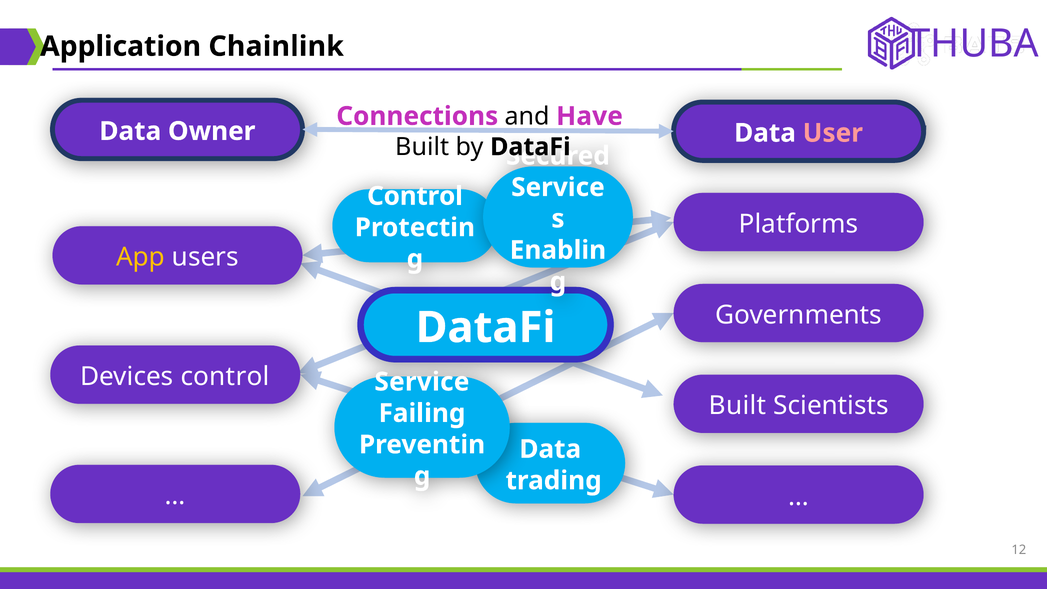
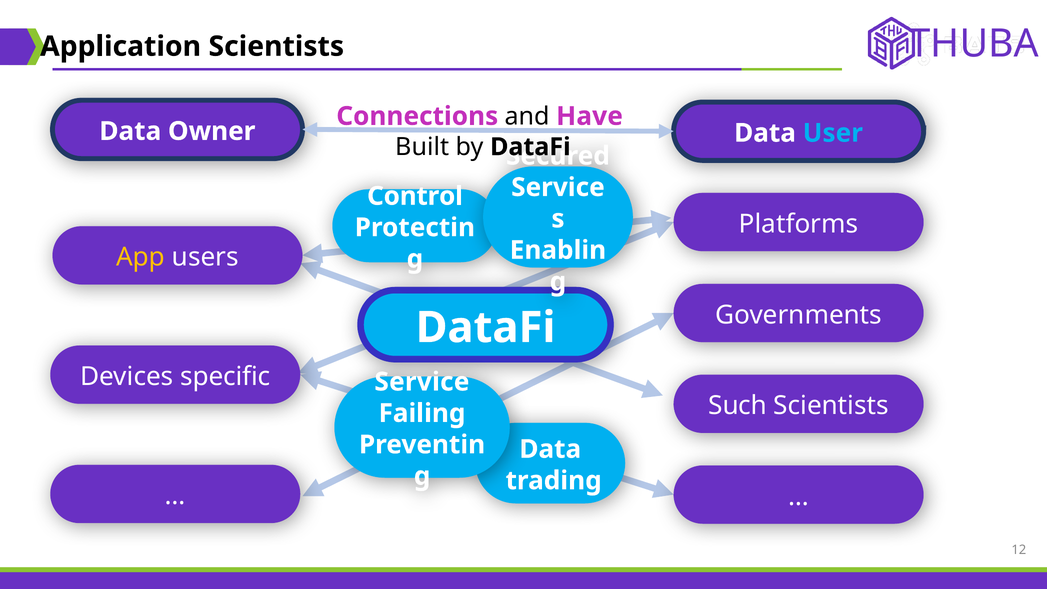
Application Chainlink: Chainlink -> Scientists (276, 46)
User colour: pink -> light blue (833, 133)
Devices control: control -> specific (225, 376)
Built: Built -> Such (738, 406)
